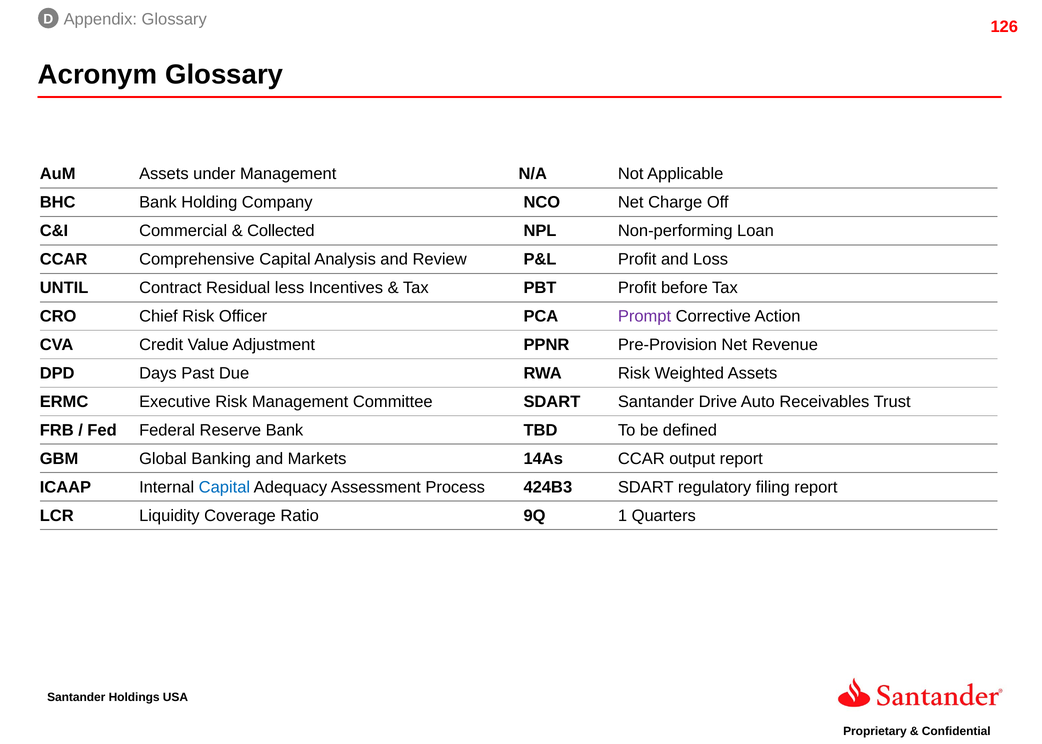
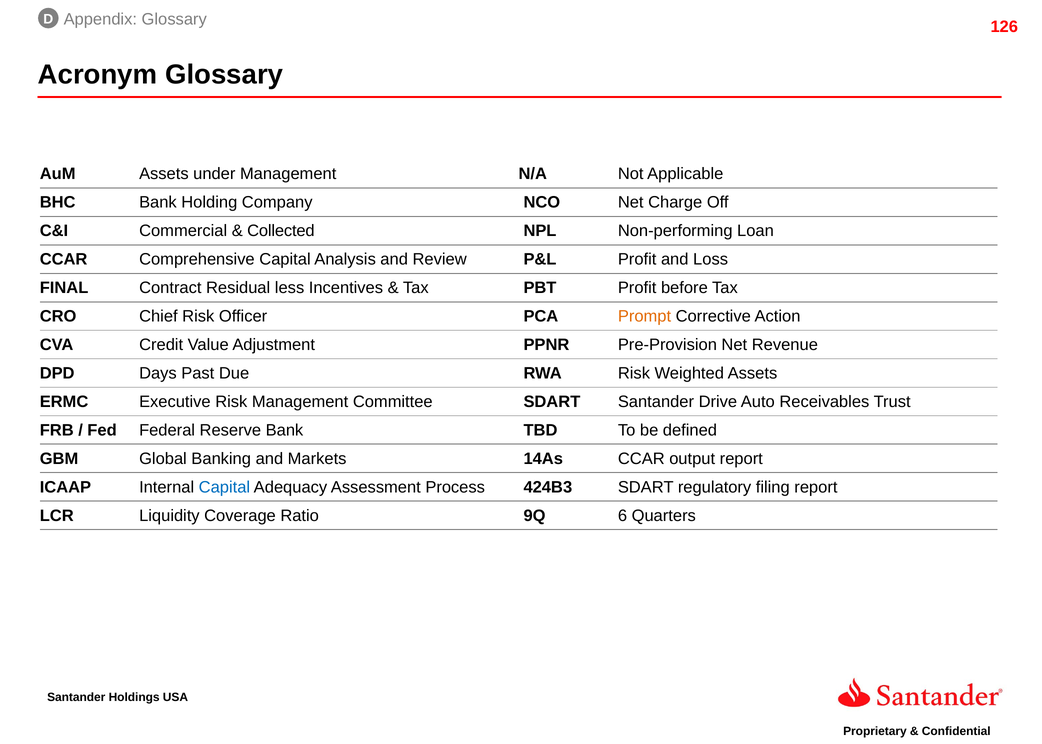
UNTIL: UNTIL -> FINAL (64, 288)
Prompt colour: purple -> orange (645, 316)
1: 1 -> 6 (623, 516)
